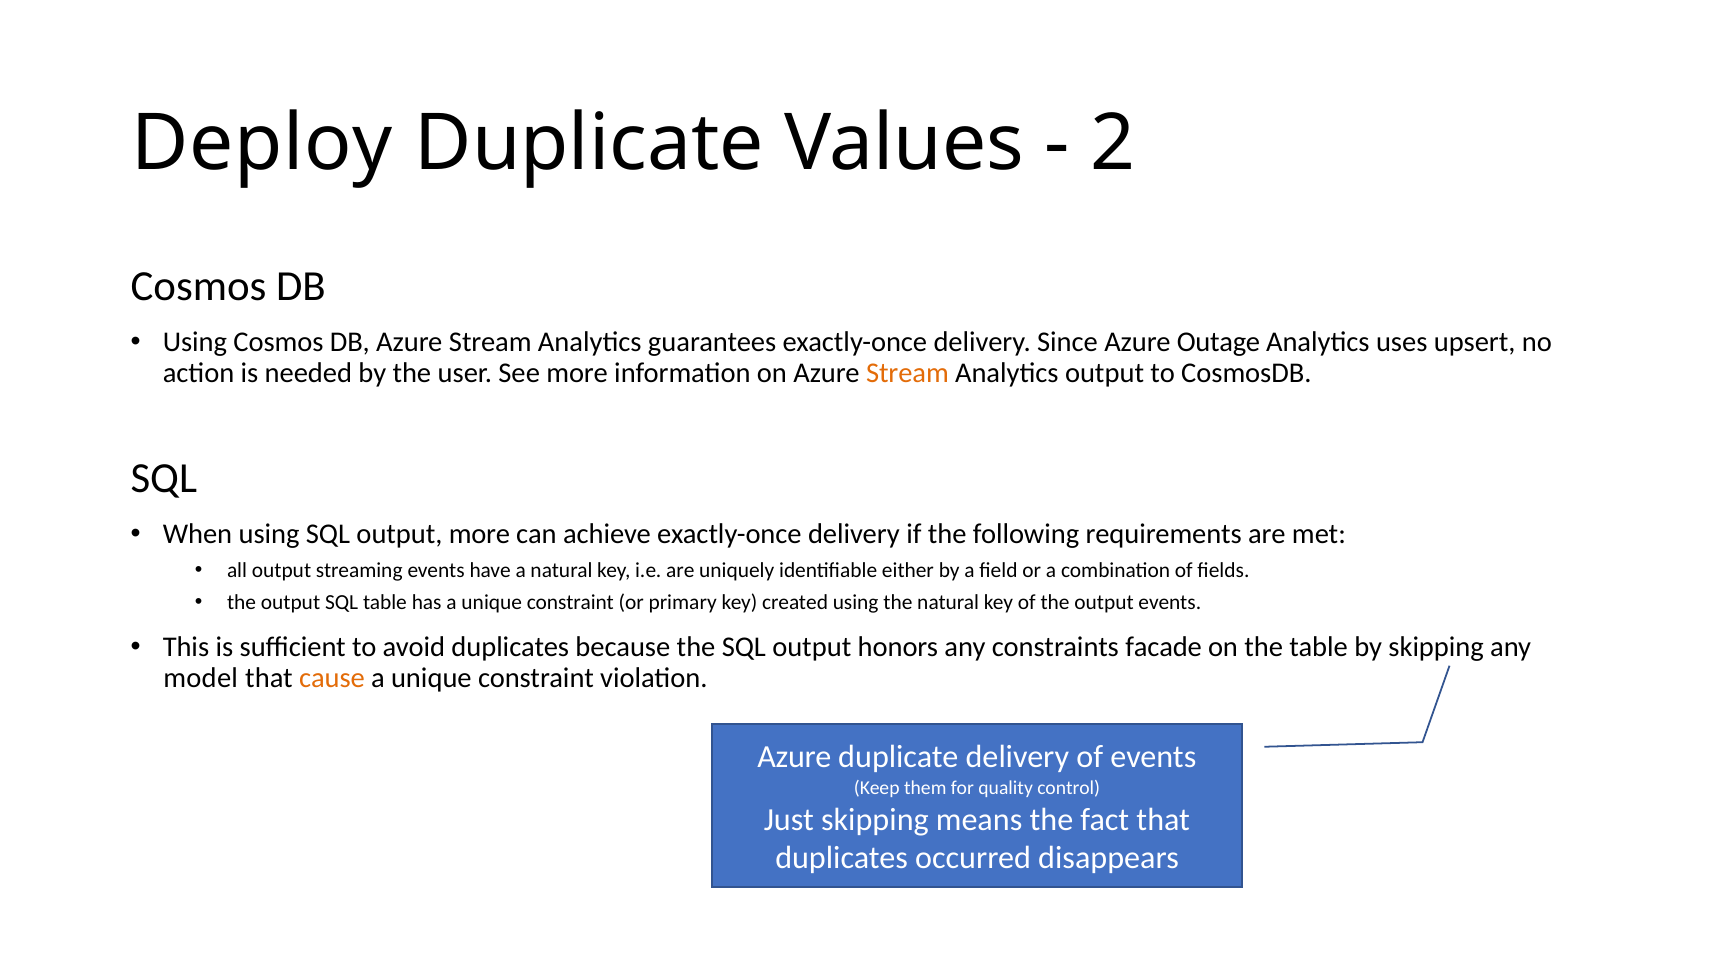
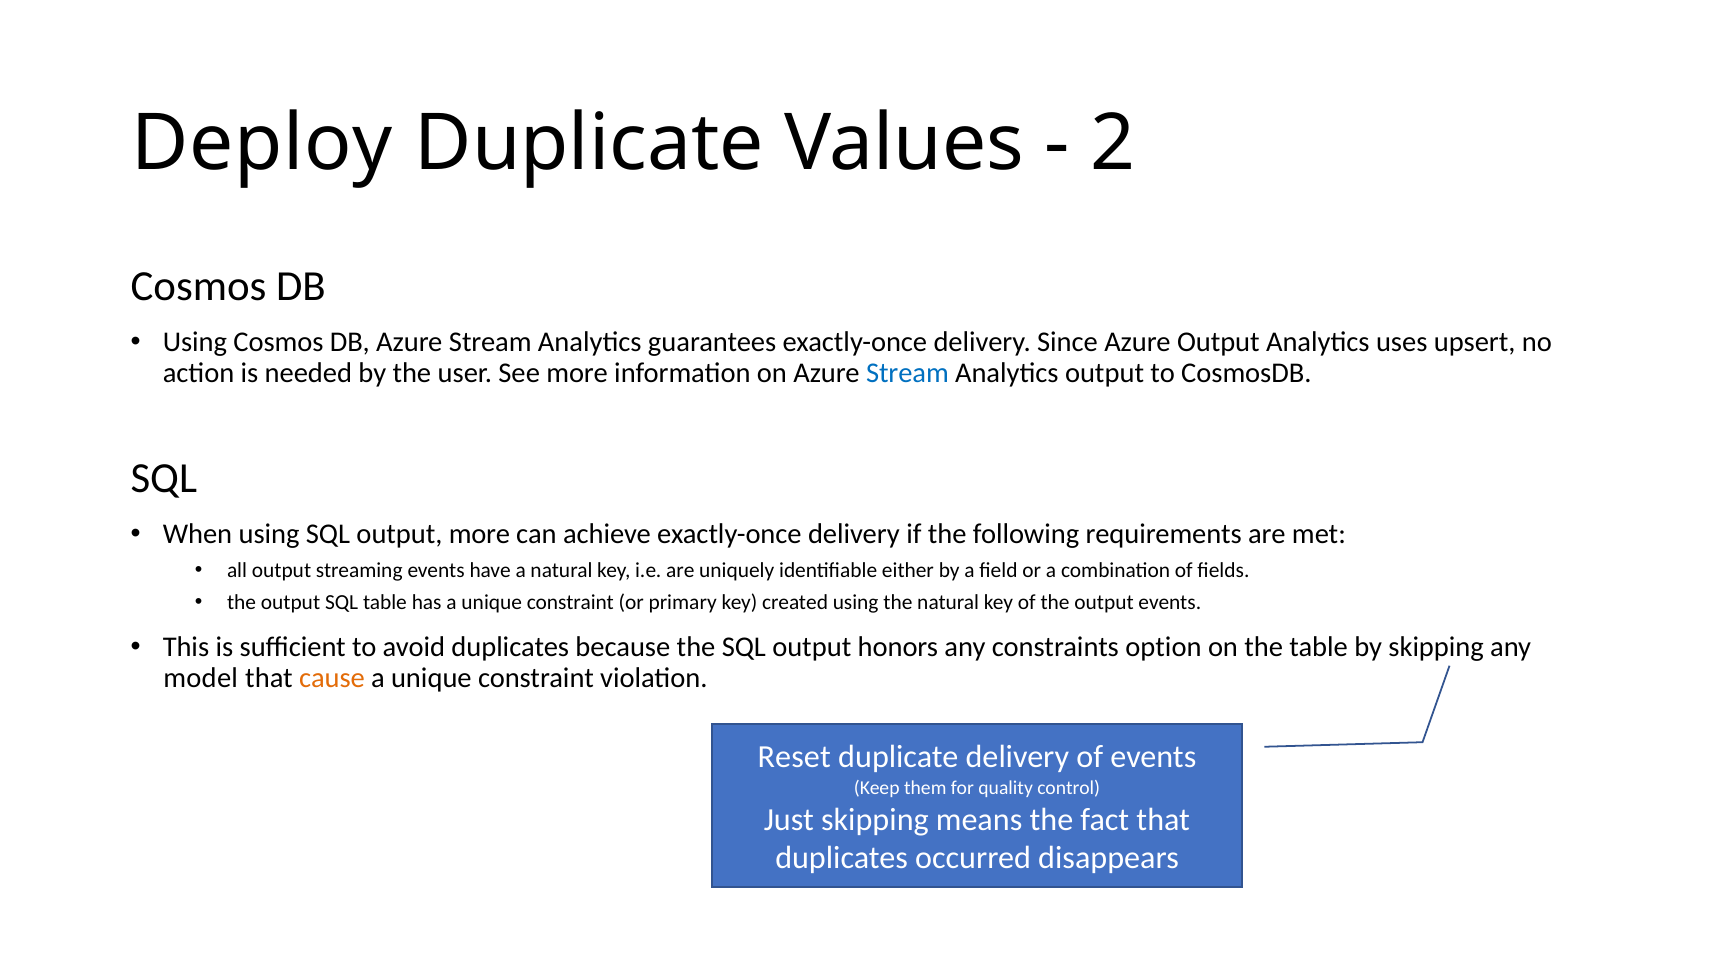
Azure Outage: Outage -> Output (1218, 342)
Stream colour: orange -> blue (907, 373)
facade: facade -> option (1163, 647)
Azure: Azure -> Reset (794, 757)
